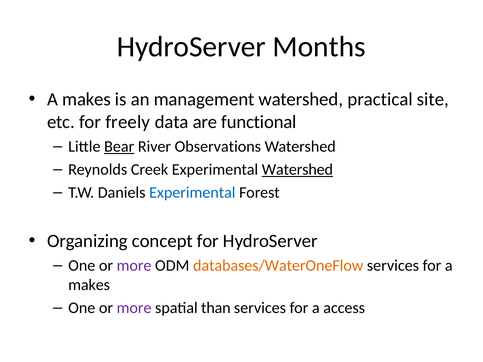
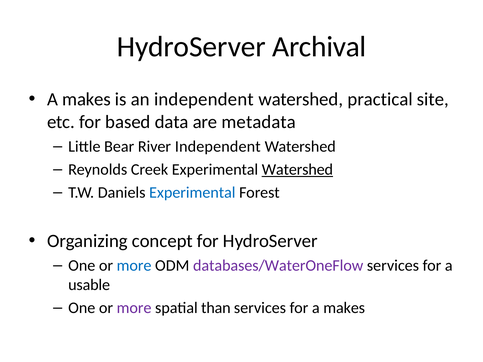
Months: Months -> Archival (319, 47)
an management: management -> independent (204, 100)
freely: freely -> based (128, 122)
functional: functional -> metadata (259, 122)
Bear underline: present -> none (119, 147)
River Observations: Observations -> Independent (218, 147)
more colour: purple -> blue (134, 266)
databases/WaterOneFlow colour: orange -> purple (278, 266)
makes: makes -> usable (89, 285)
for a access: access -> makes (344, 308)
